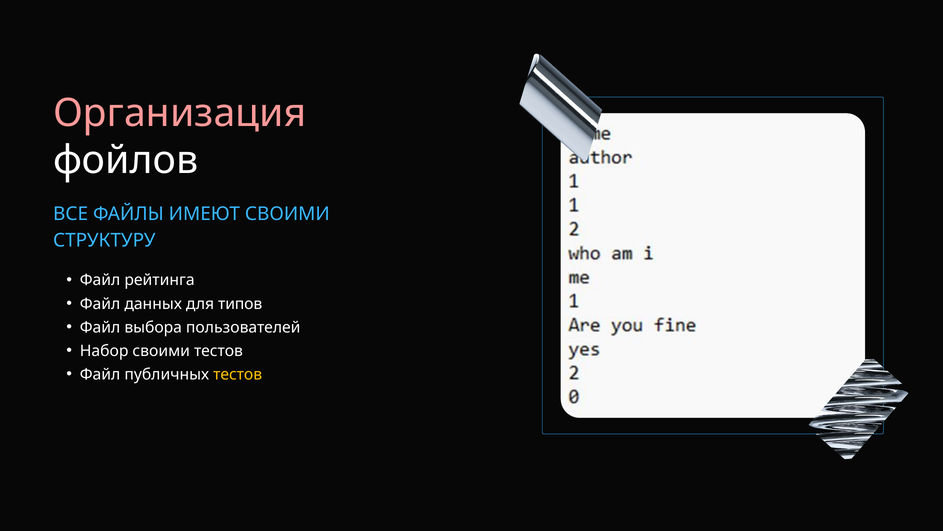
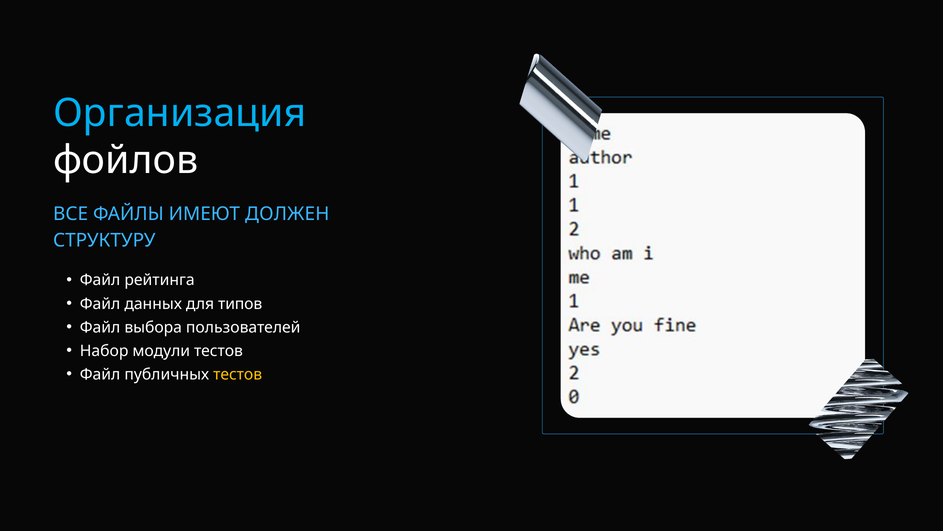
Организация colour: pink -> light blue (180, 113)
ИМЕЮТ СВОИМИ: СВОИМИ -> ДОЛЖЕН (287, 214)
Набор своими: своими -> модули (161, 351)
